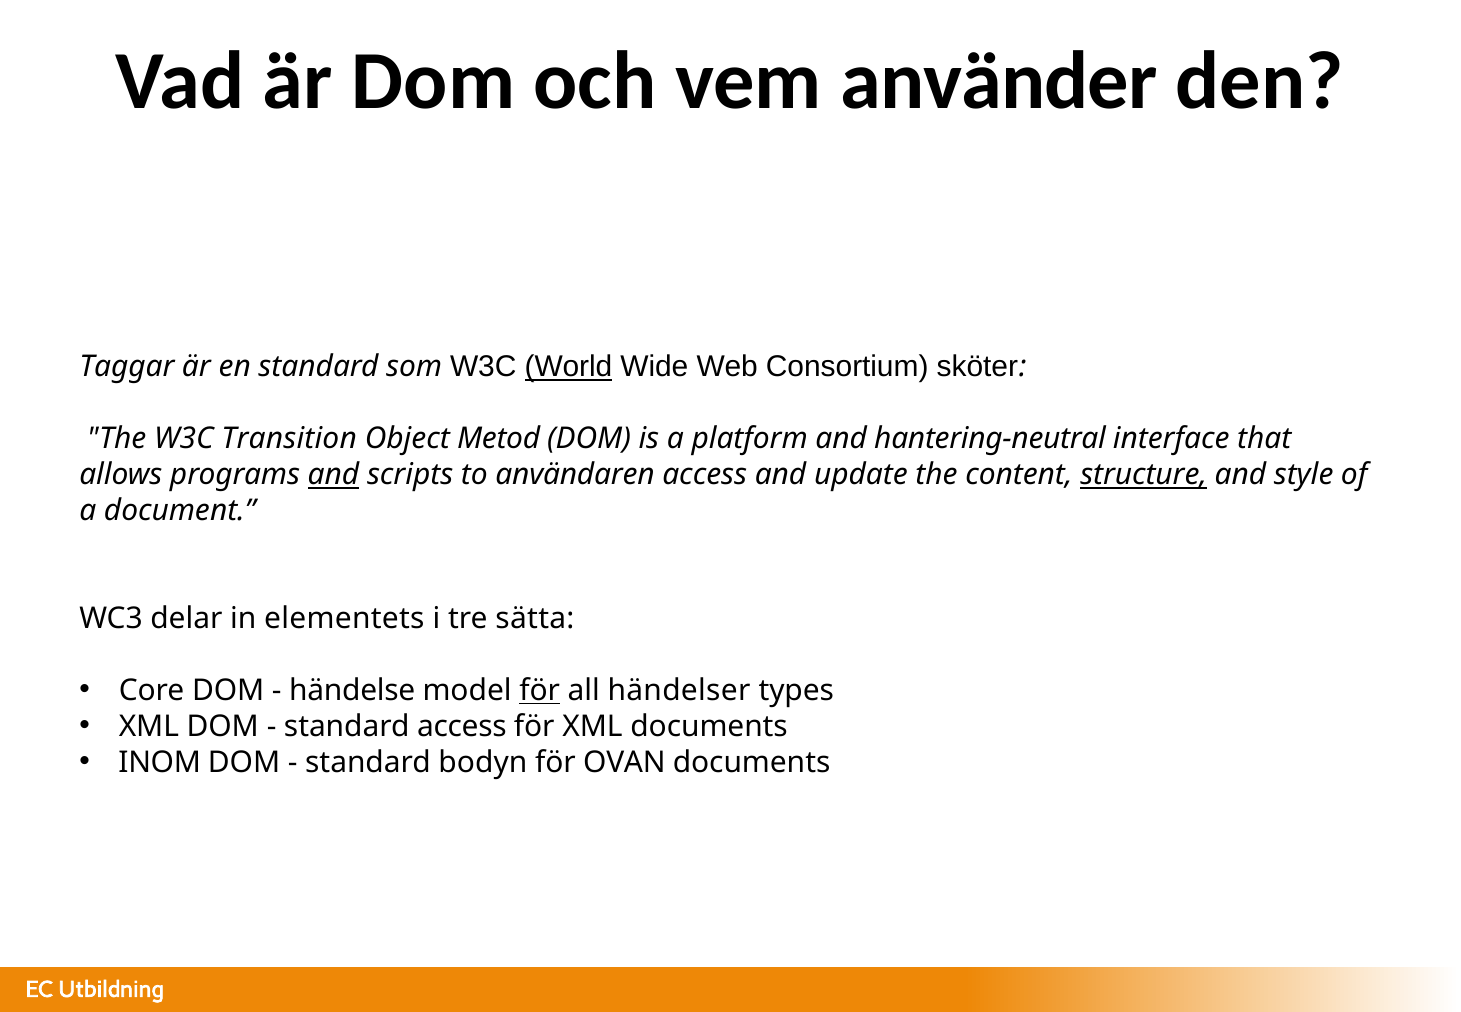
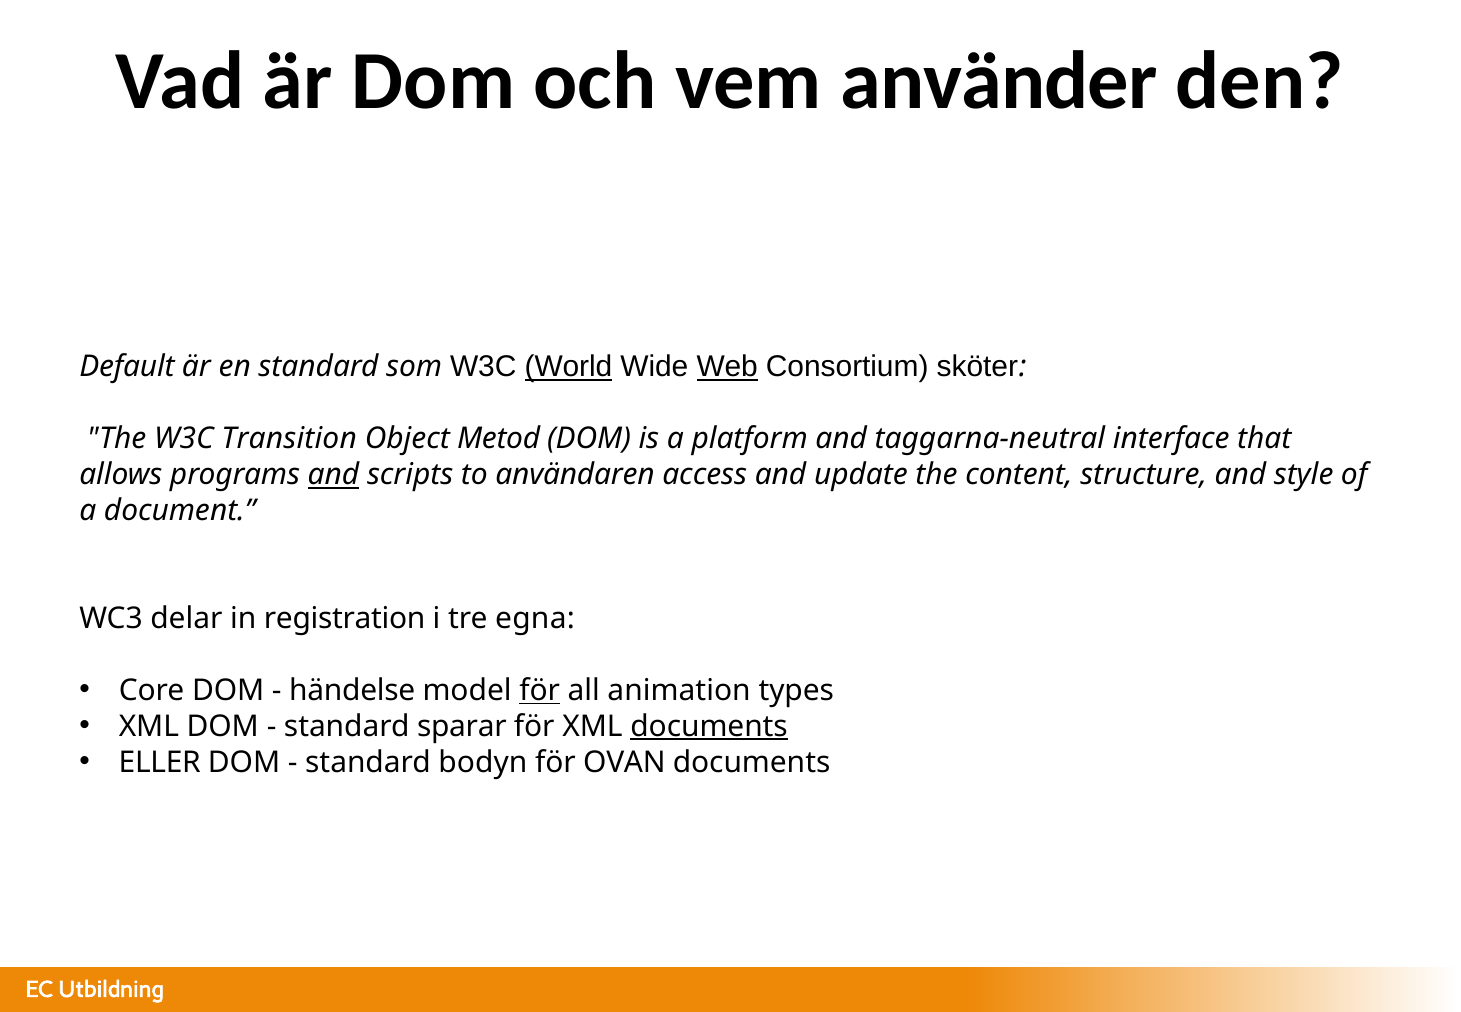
Taggar: Taggar -> Default (127, 367)
Web underline: none -> present (727, 367)
hantering-neutral: hantering-neutral -> taggarna-neutral (990, 439)
structure underline: present -> none (1144, 474)
elementets: elementets -> registration (345, 618)
sätta: sätta -> egna (535, 618)
händelser: händelser -> animation (679, 690)
standard access: access -> sparar (462, 726)
documents underline: none -> present (709, 726)
INOM: INOM -> ELLER (160, 762)
